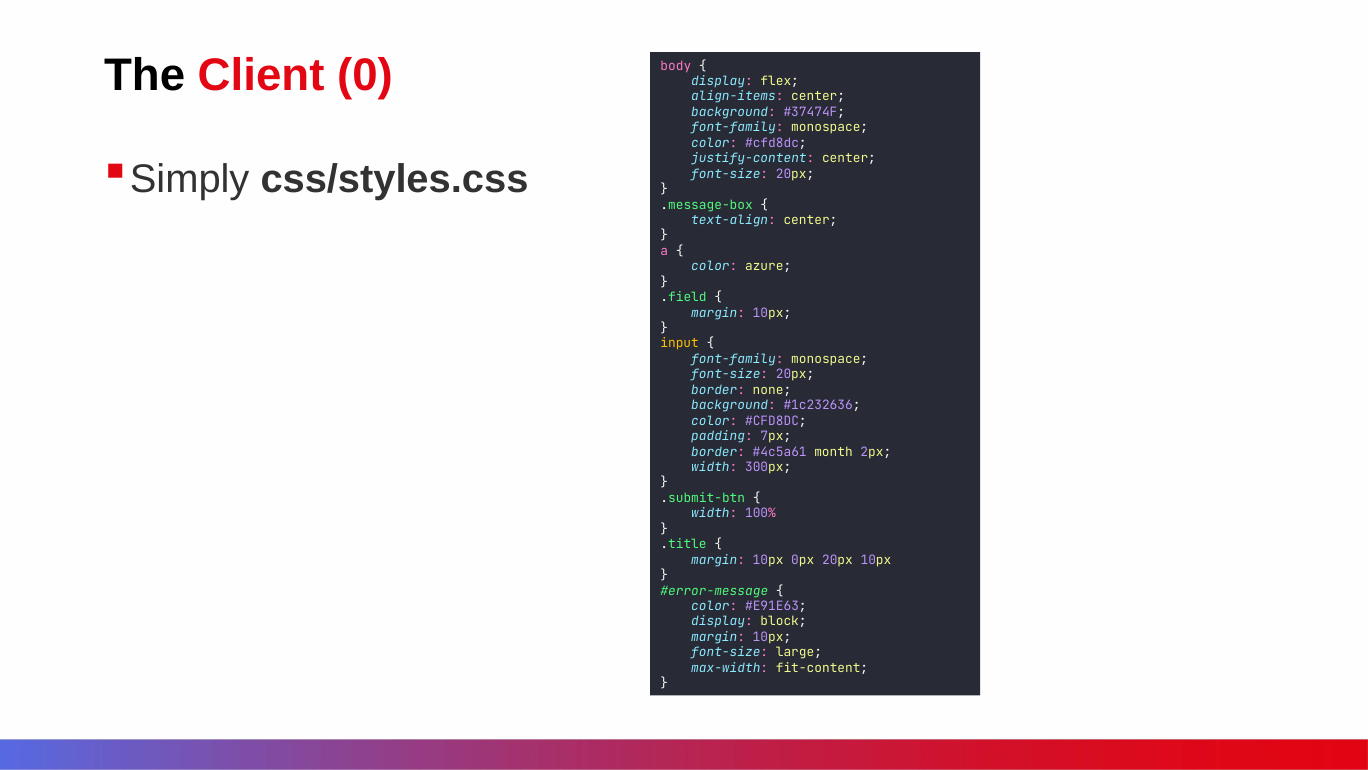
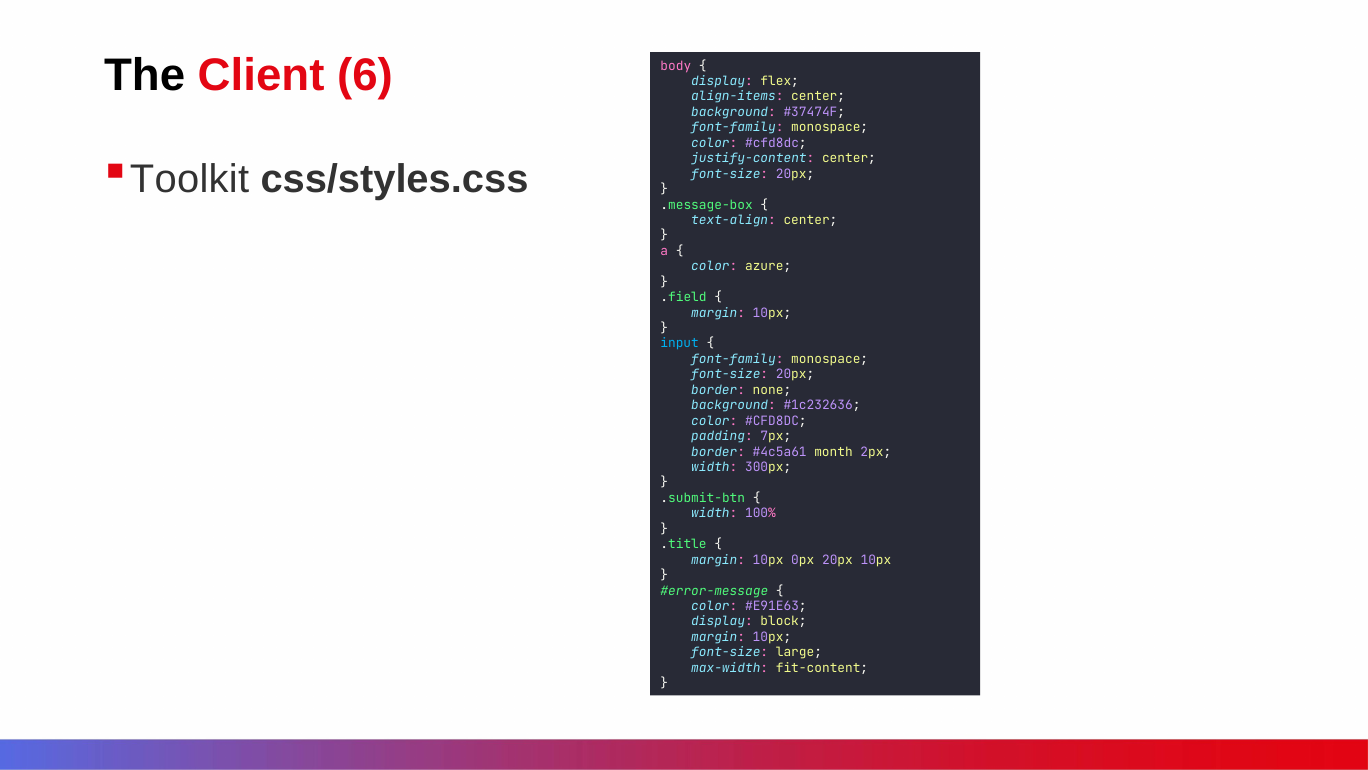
0: 0 -> 6 (365, 75)
Simply: Simply -> Toolkit (190, 179)
input colour: yellow -> light blue (680, 344)
